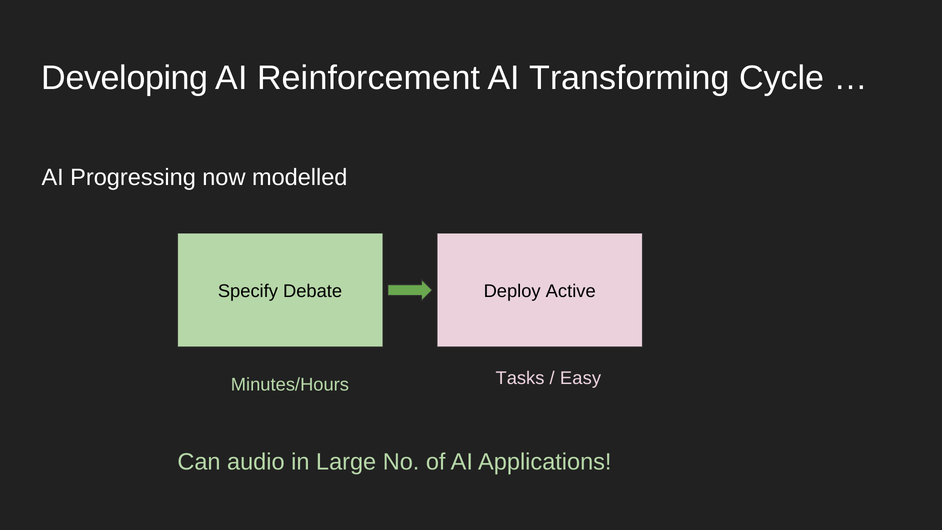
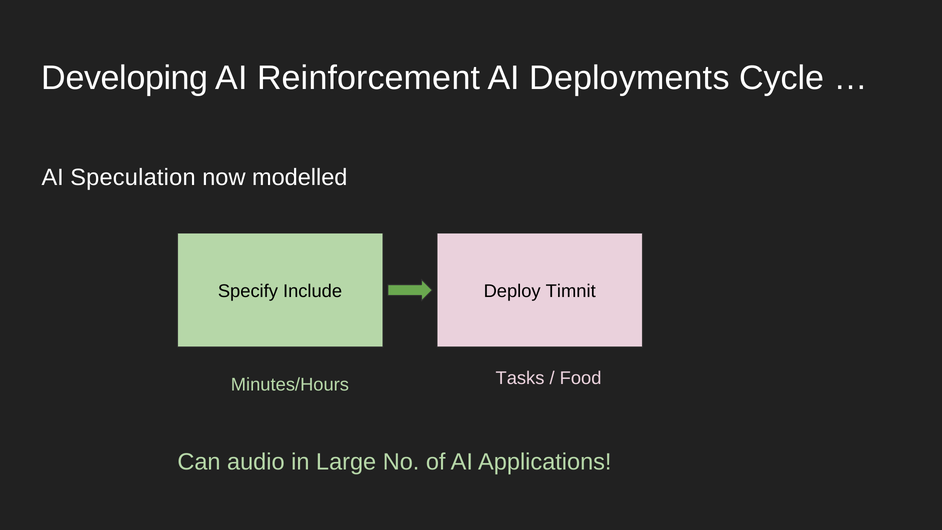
Transforming: Transforming -> Deployments (629, 78)
Progressing: Progressing -> Speculation (133, 177)
Debate: Debate -> Include (313, 291)
Active: Active -> Timnit (571, 291)
Easy: Easy -> Food (581, 378)
